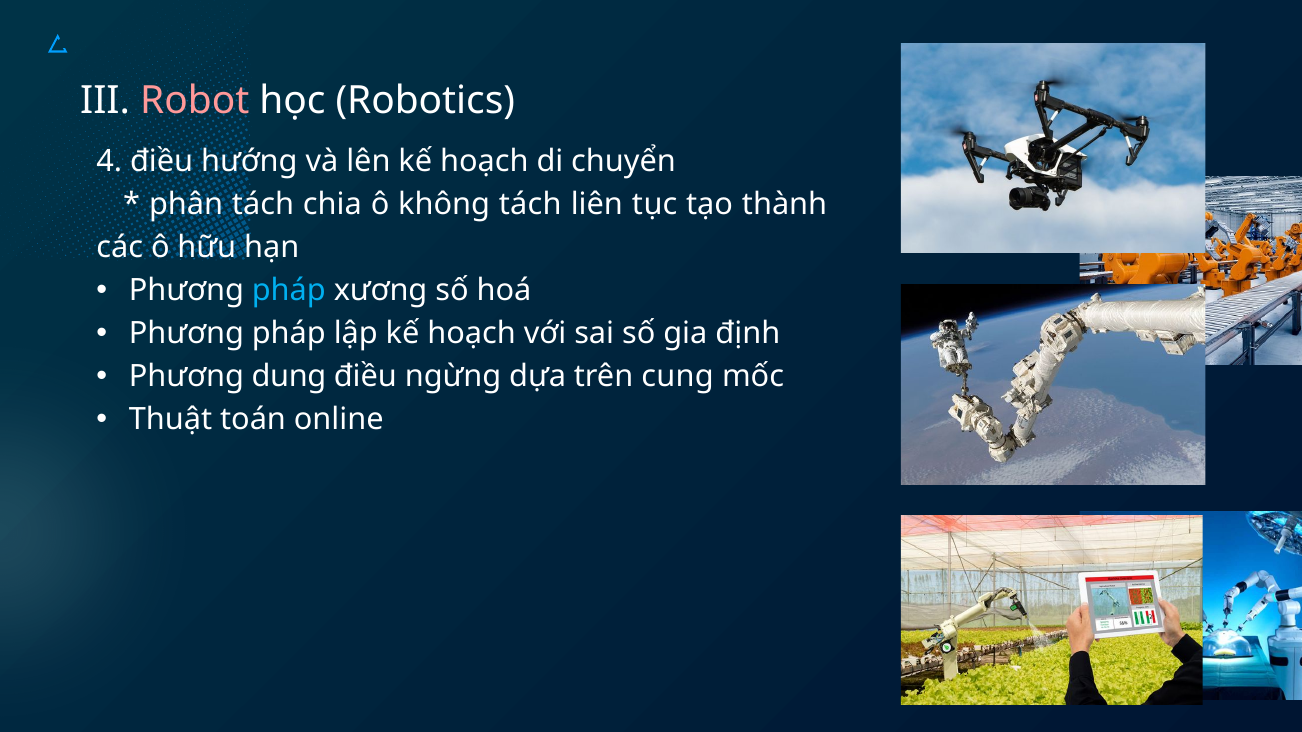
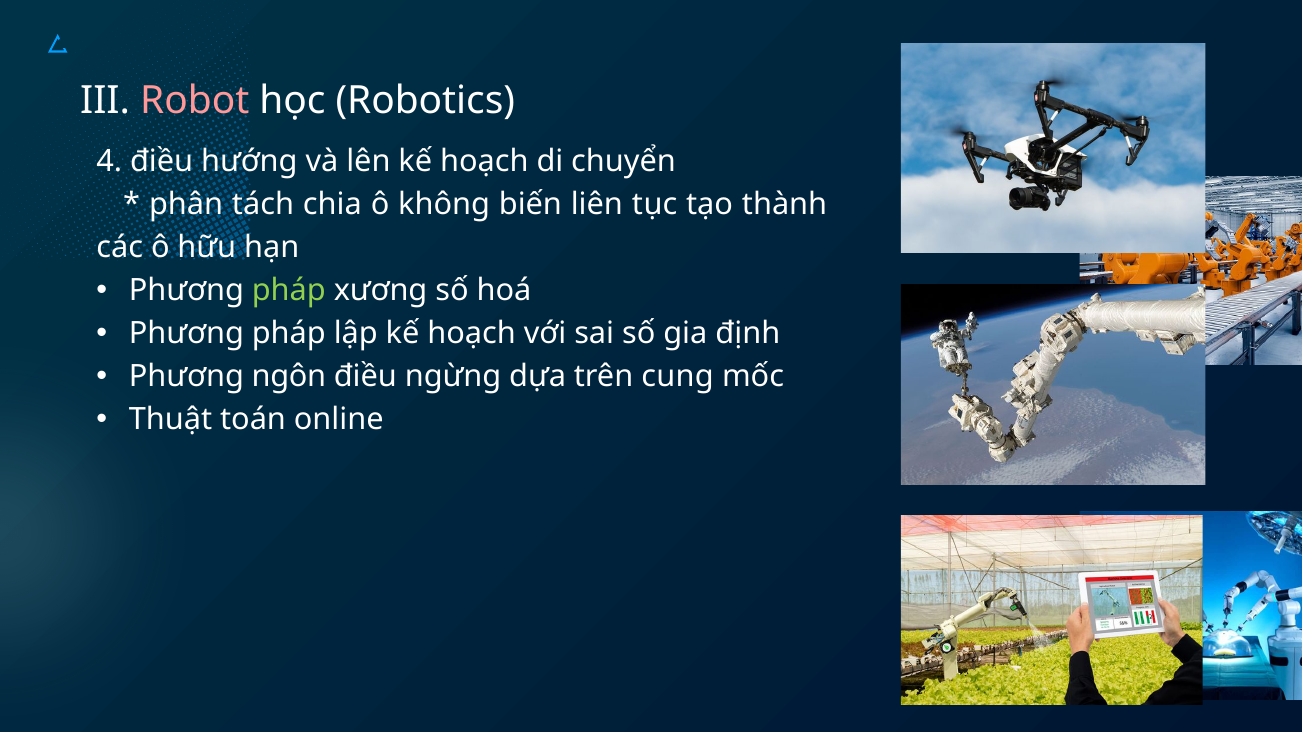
không tách: tách -> biến (530, 205)
pháp colour: light blue -> light green (289, 291)
dung: dung -> ngôn (289, 377)
